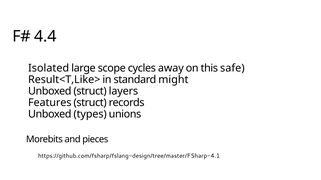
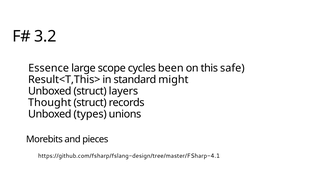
4.4: 4.4 -> 3.2 (45, 36)
Isolated: Isolated -> Essence (49, 68)
away: away -> been (171, 68)
Result<T,Like>: Result<T,Like> -> Result<T,This> (64, 80)
Features: Features -> Thought (50, 103)
